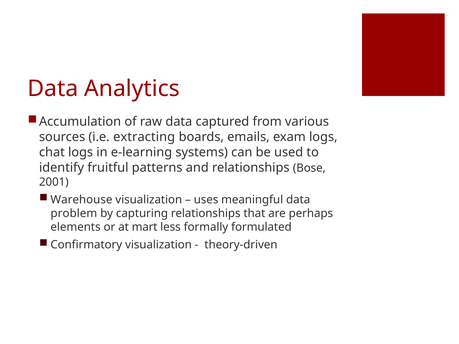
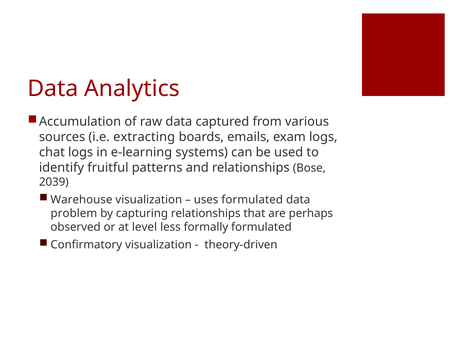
2001: 2001 -> 2039 (54, 182)
uses meaningful: meaningful -> formulated (252, 200)
elements: elements -> observed (76, 227)
mart: mart -> level (144, 227)
